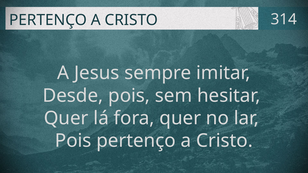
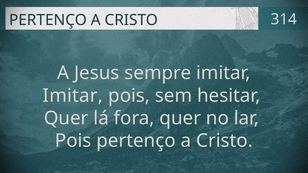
Desde: Desde -> Imitar (73, 96)
